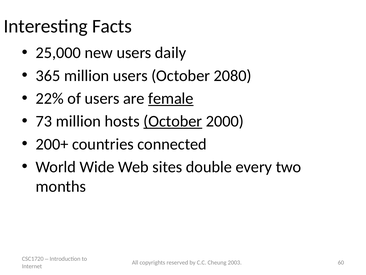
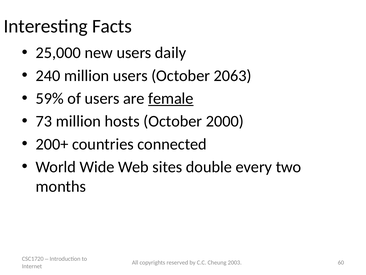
365: 365 -> 240 (48, 76)
2080: 2080 -> 2063 (233, 76)
22%: 22% -> 59% (50, 98)
October underline: present -> none (173, 121)
